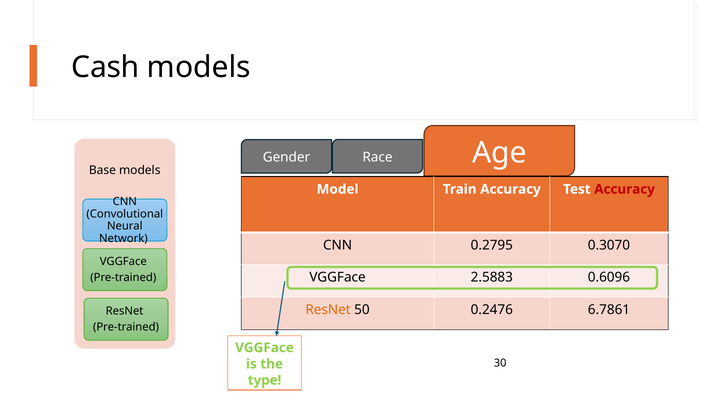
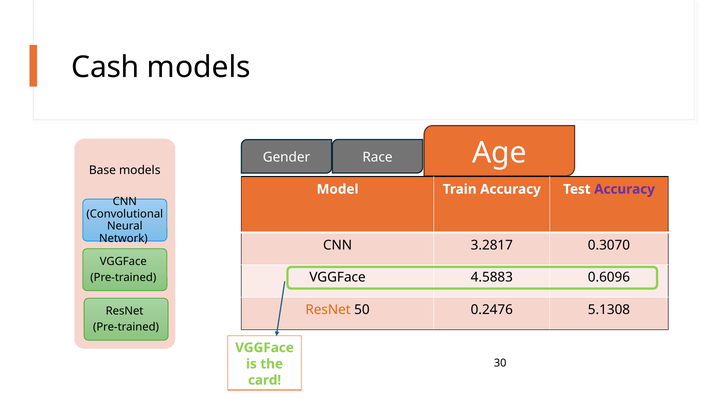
Accuracy colour: red -> purple (625, 189)
0.2795: 0.2795 -> 3.2817 (492, 245)
2.5883: 2.5883 -> 4.5883 (492, 278)
6.7861: 6.7861 -> 5.1308 (609, 310)
type: type -> card (265, 380)
